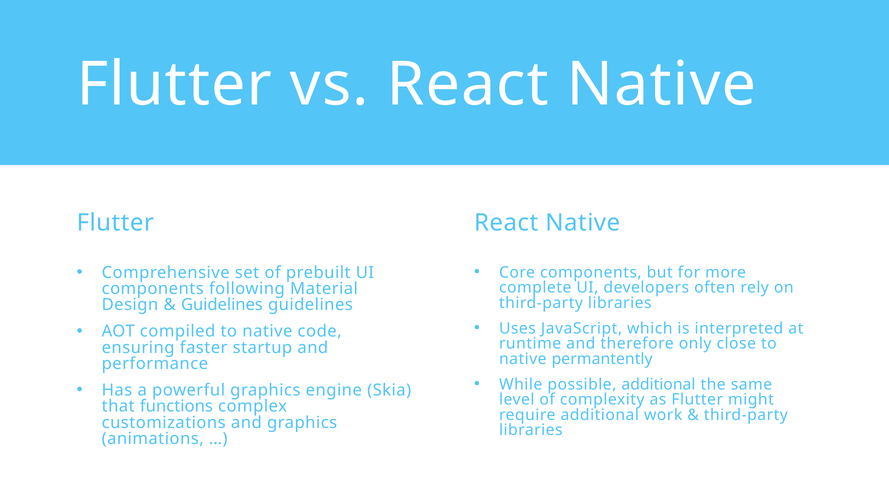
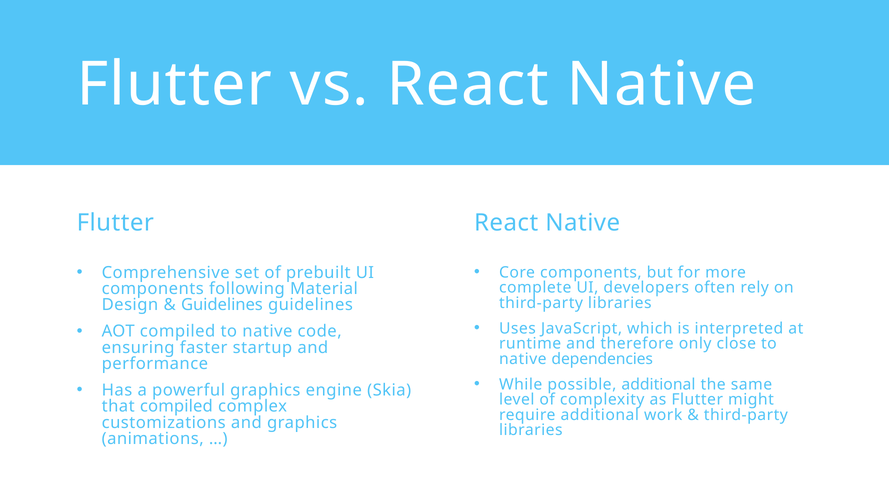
permantently: permantently -> dependencies (602, 359)
that functions: functions -> compiled (176, 406)
